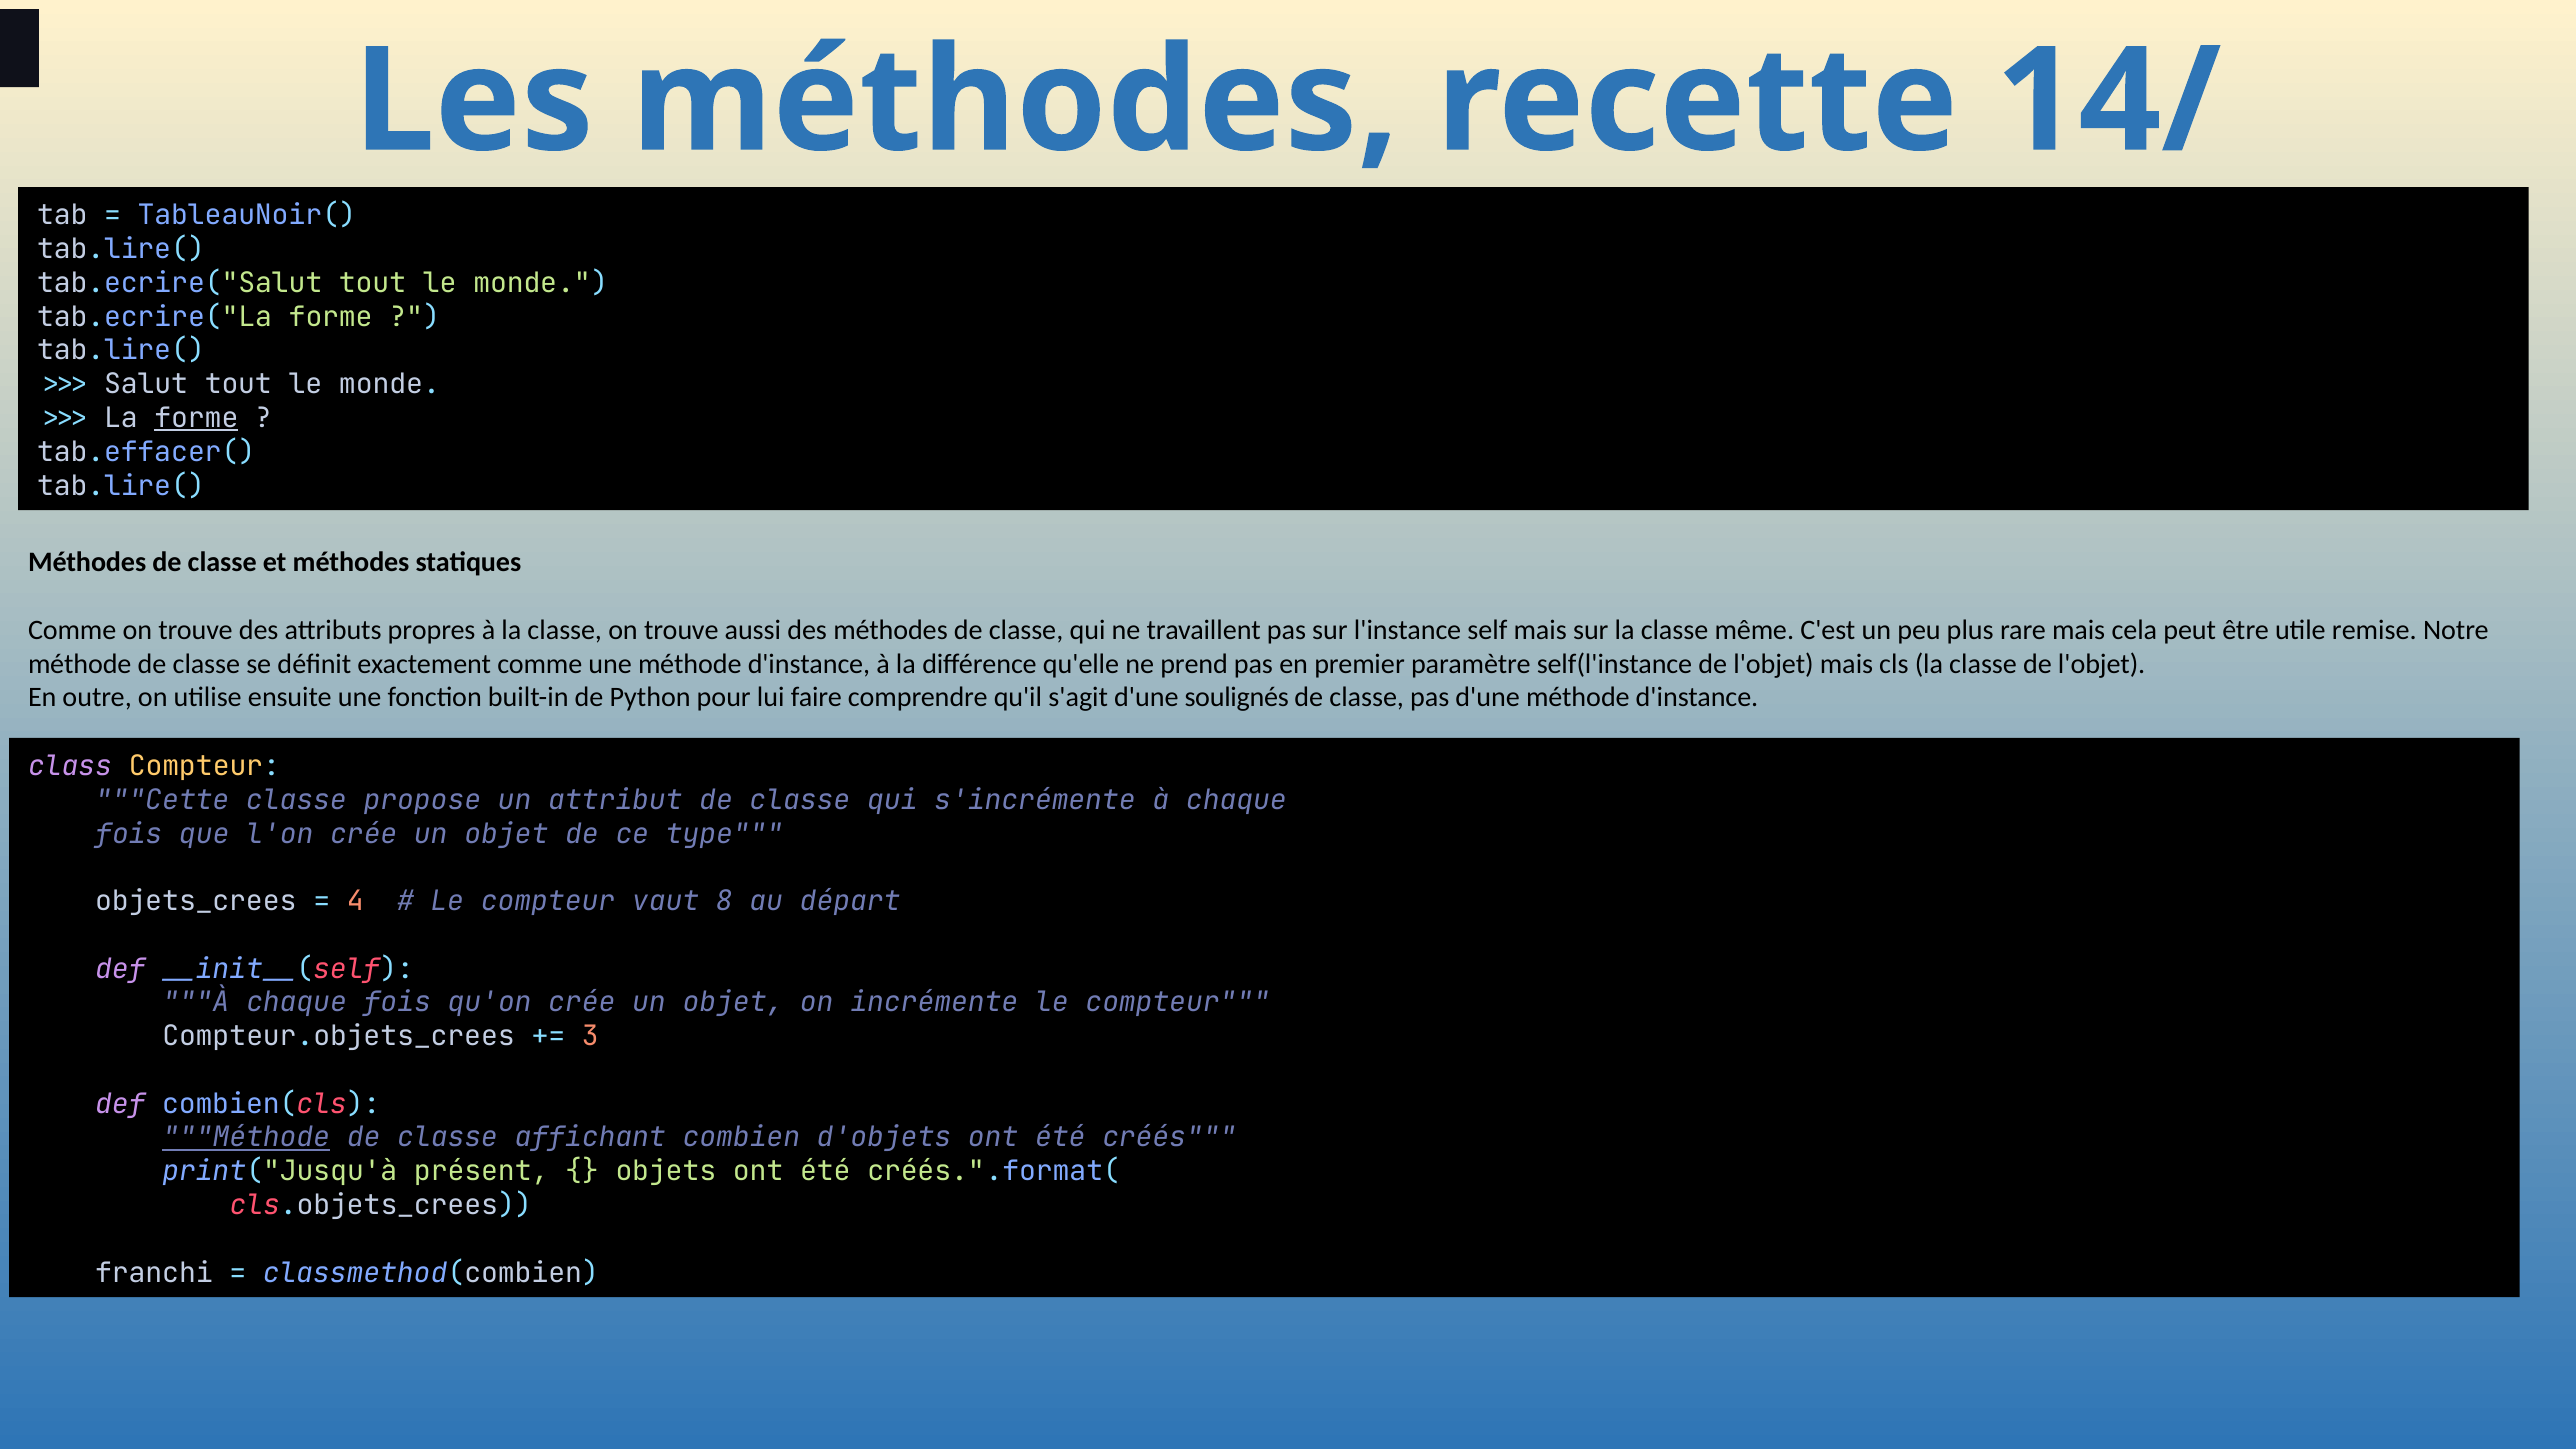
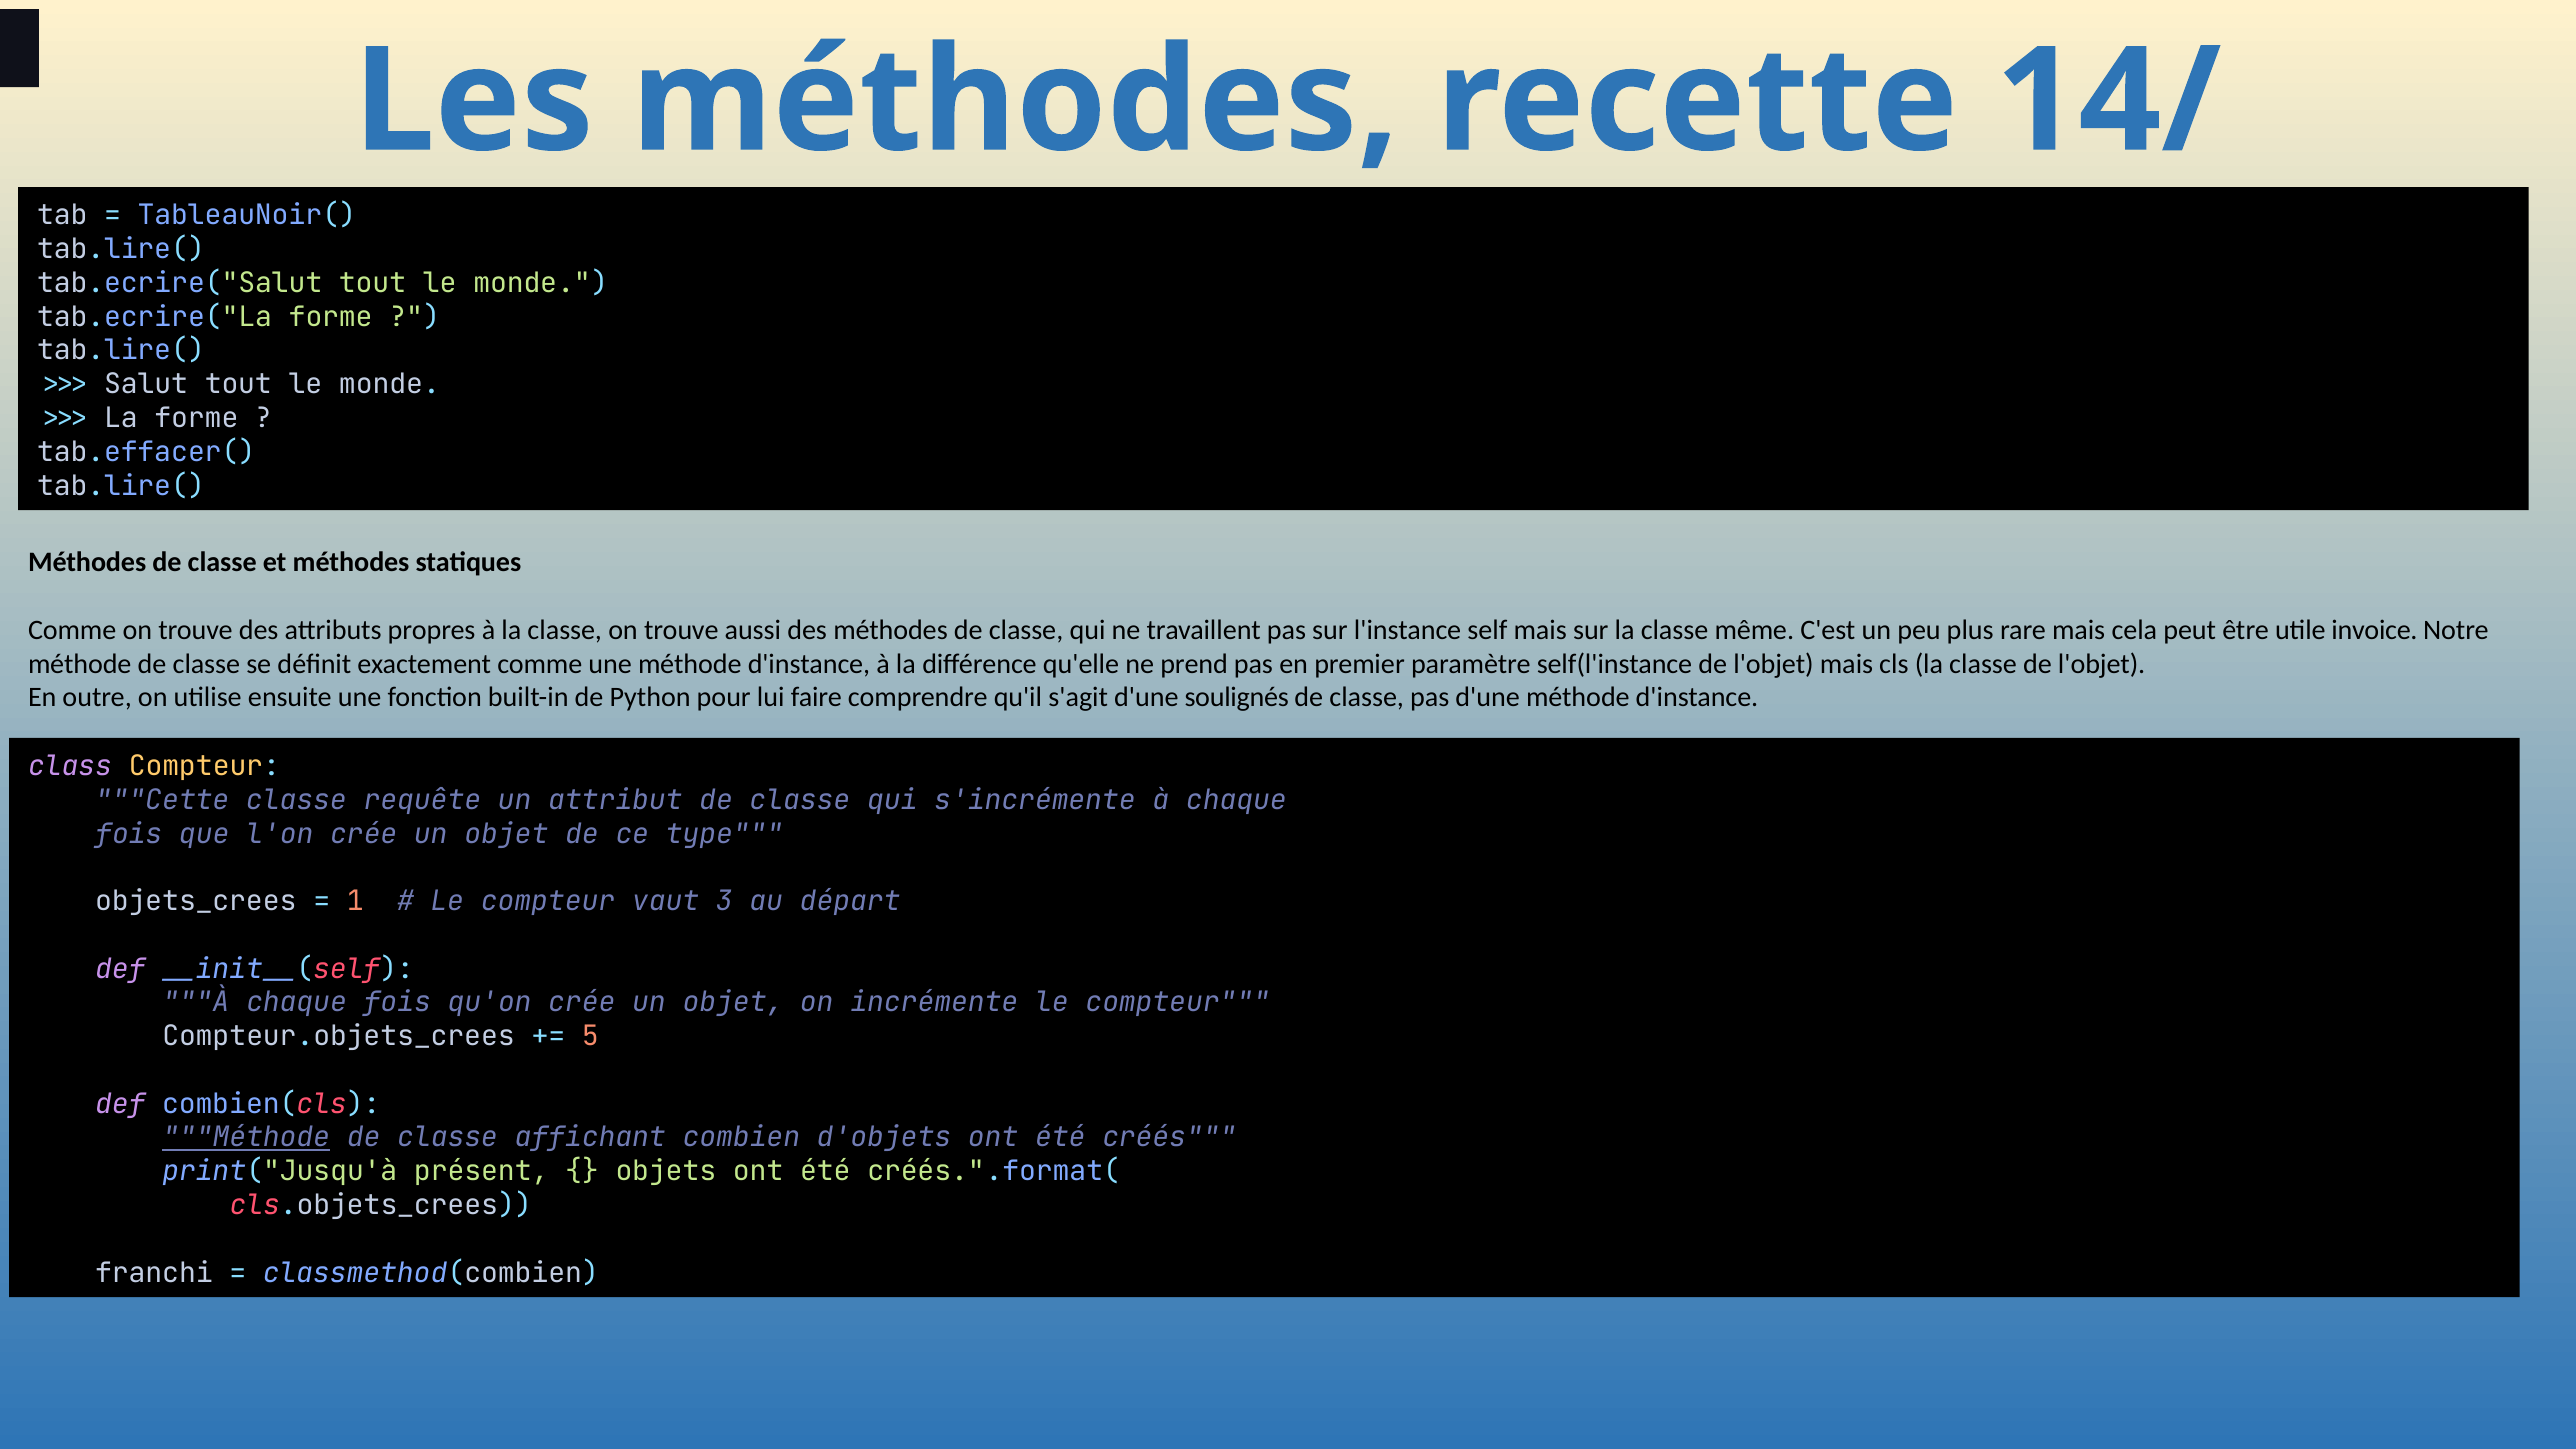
forme underline: present -> none (196, 418)
remise: remise -> invoice (2374, 630)
propose: propose -> requête (422, 800)
4: 4 -> 1 (355, 901)
8: 8 -> 3 (724, 901)
3: 3 -> 5 (590, 1036)
